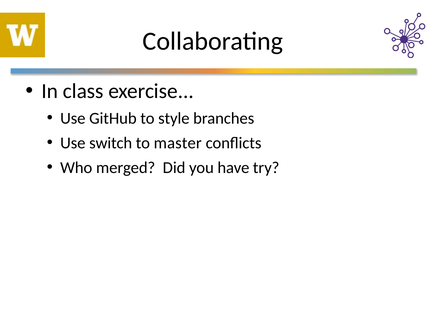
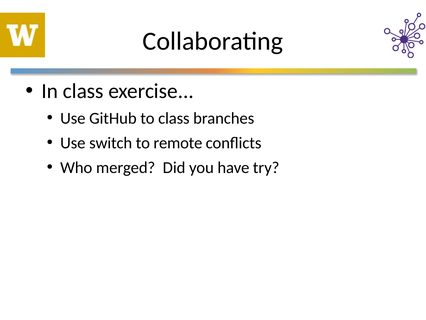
to style: style -> class (174, 118)
master: master -> remote (178, 143)
